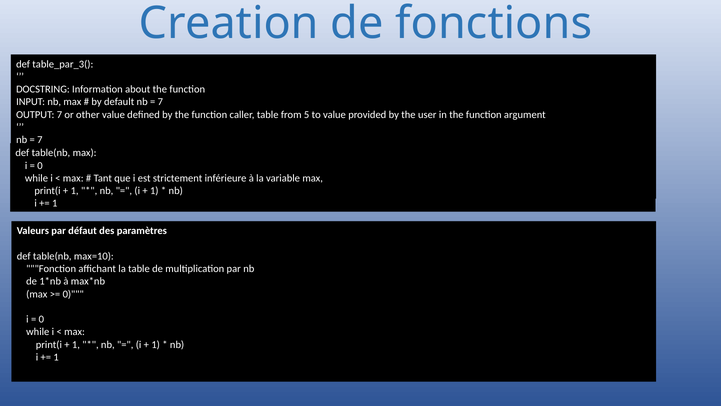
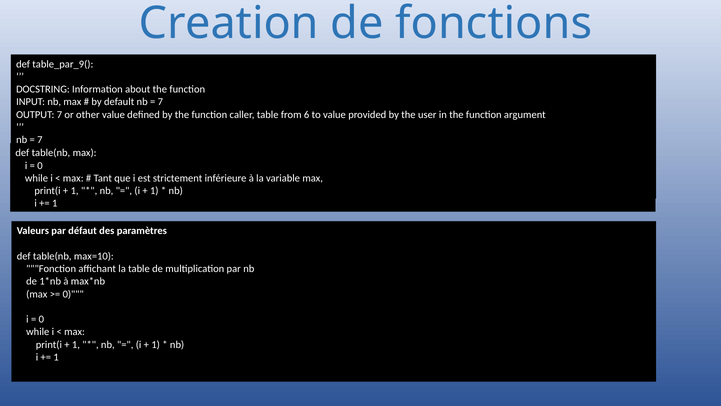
table_par_3(: table_par_3( -> table_par_9( (63, 64)
5: 5 -> 6 (307, 115)
